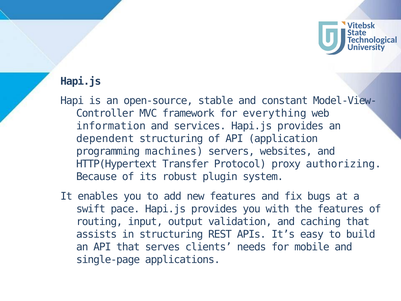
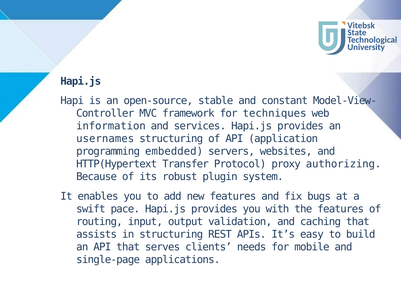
everything: everything -> techniques (275, 113)
dependent: dependent -> usernames (105, 139)
machines: machines -> embedded (174, 151)
